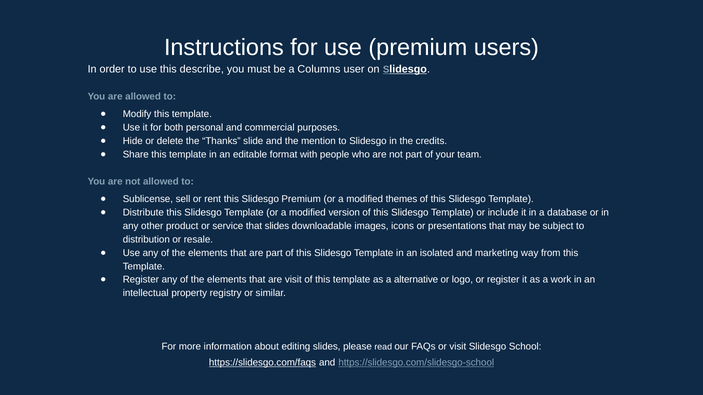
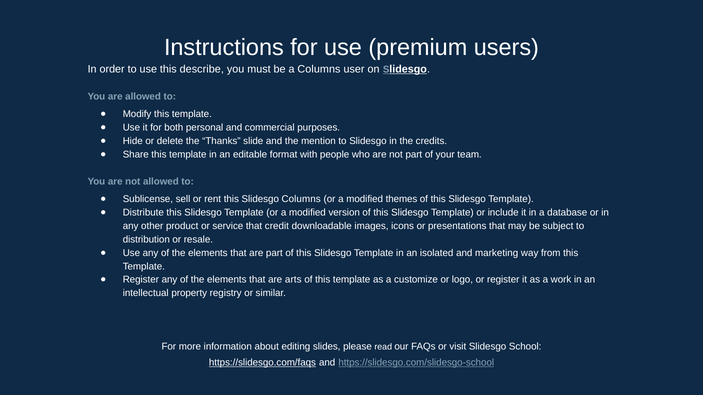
Slidesgo Premium: Premium -> Columns (301, 199)
that slides: slides -> credit (277, 226)
are visit: visit -> arts (293, 280)
alternative: alternative -> customize (416, 280)
